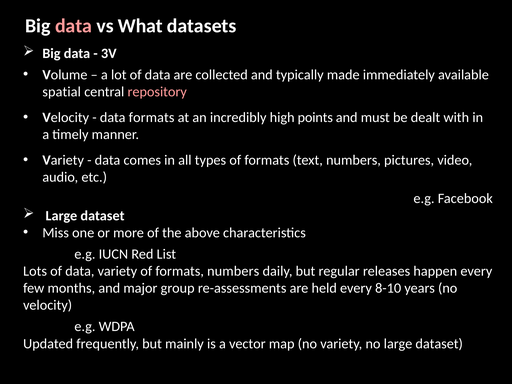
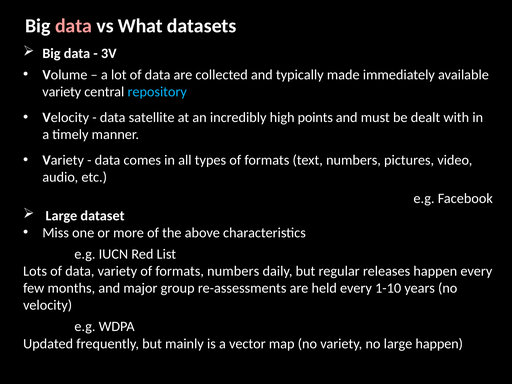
spatial: spatial -> variety (62, 92)
repository colour: pink -> light blue (157, 92)
data formats: formats -> satellite (152, 117)
8-10: 8-10 -> 1-10 (388, 288)
no large dataset: dataset -> happen (439, 344)
